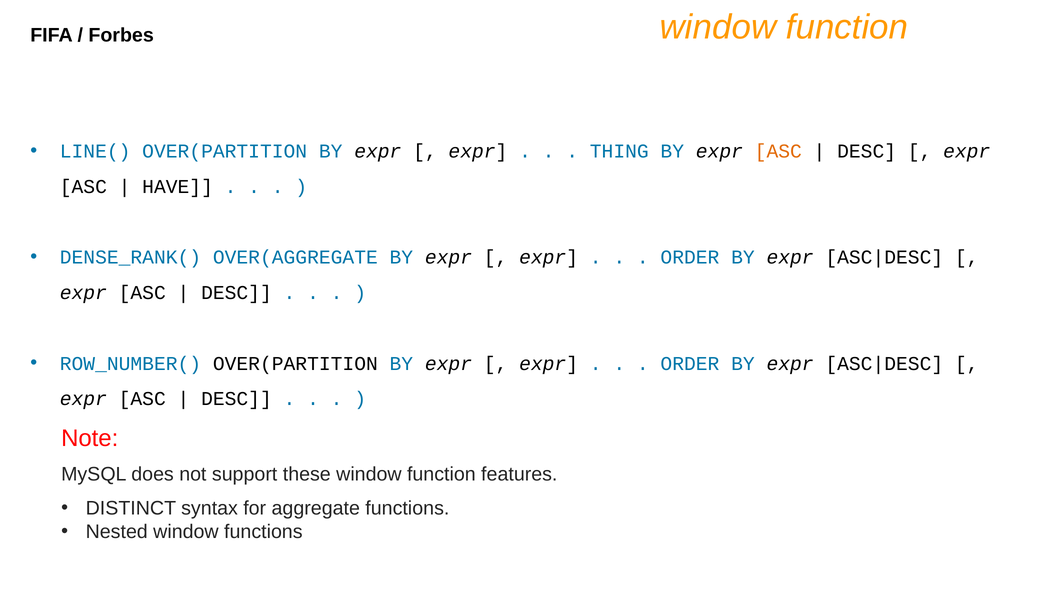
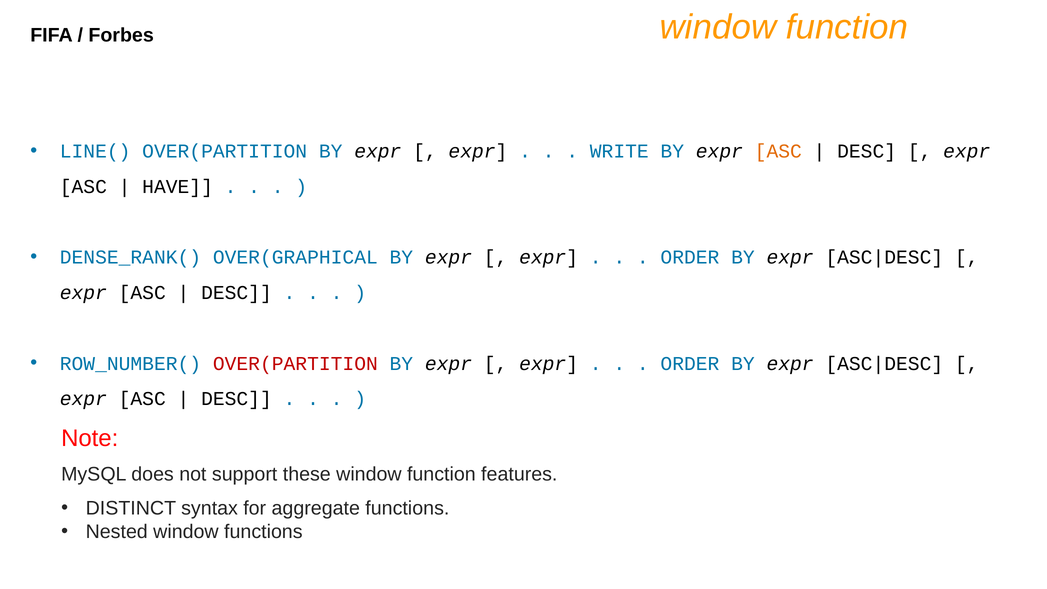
THING: THING -> WRITE (619, 151)
OVER(AGGREGATE: OVER(AGGREGATE -> OVER(GRAPHICAL (295, 257)
OVER(PARTITION colour: black -> red (295, 363)
